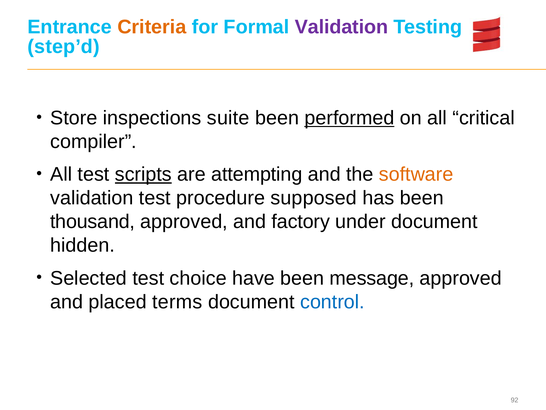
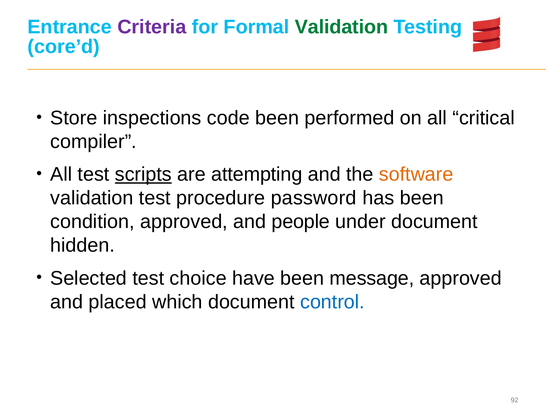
Criteria colour: orange -> purple (152, 27)
Validation colour: purple -> green (341, 27)
step’d: step’d -> core’d (64, 47)
suite: suite -> code (228, 118)
performed underline: present -> none (349, 118)
supposed: supposed -> password (314, 198)
thousand: thousand -> condition (92, 222)
factory: factory -> people (301, 222)
terms: terms -> which (177, 302)
